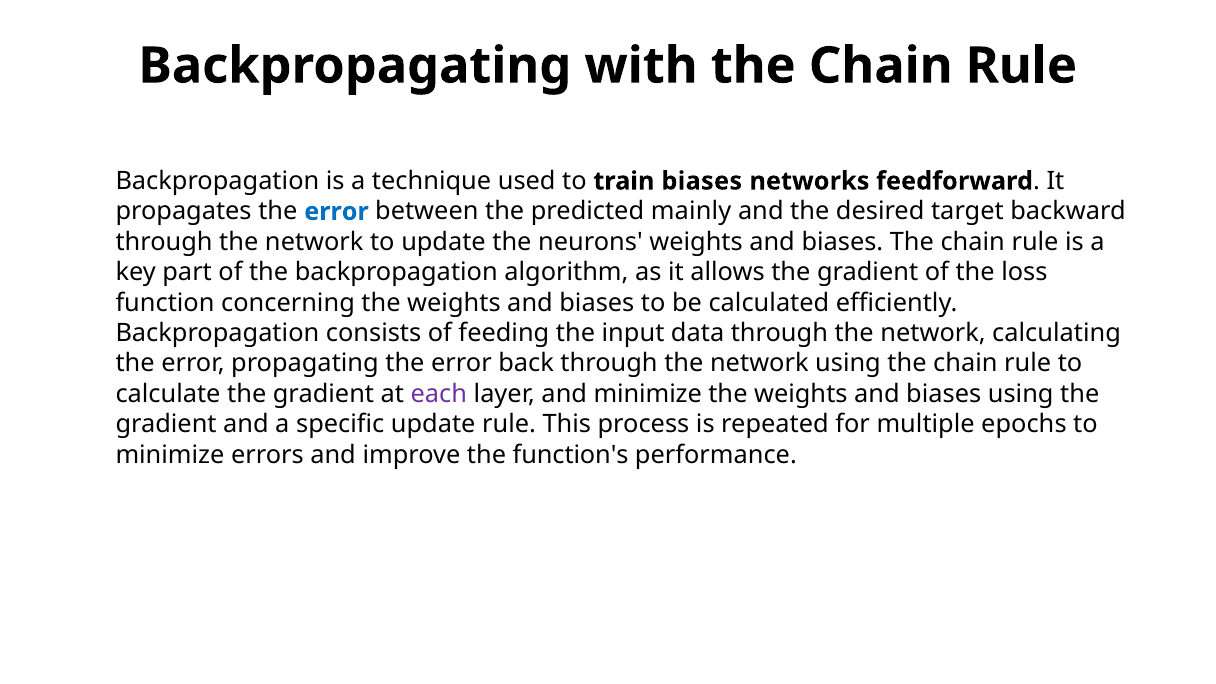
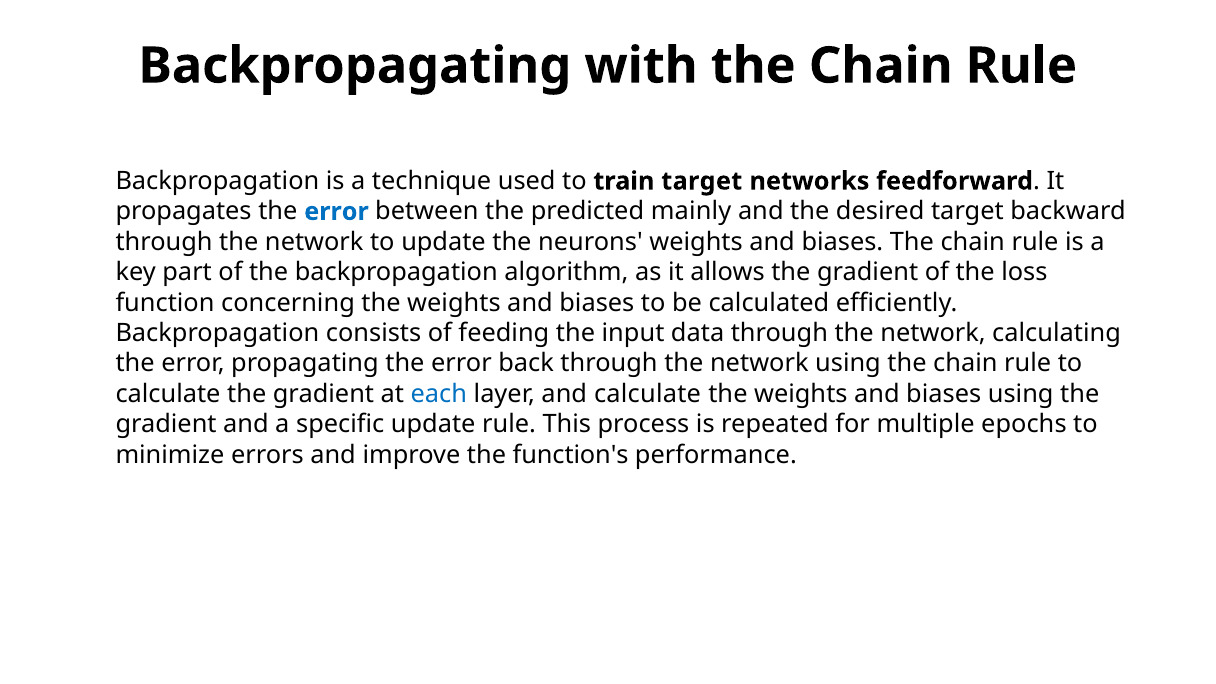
train biases: biases -> target (702, 181)
each colour: purple -> blue (439, 394)
and minimize: minimize -> calculate (648, 394)
